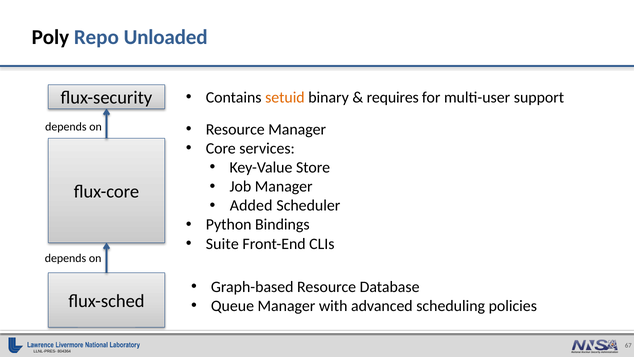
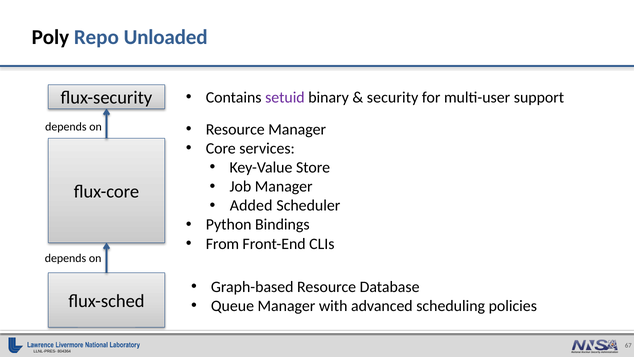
setuid colour: orange -> purple (285, 97)
requires: requires -> security (393, 97)
Suite: Suite -> From (222, 244)
